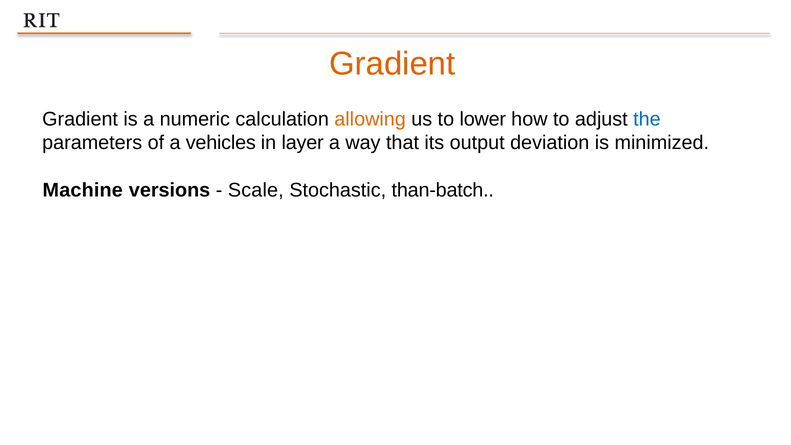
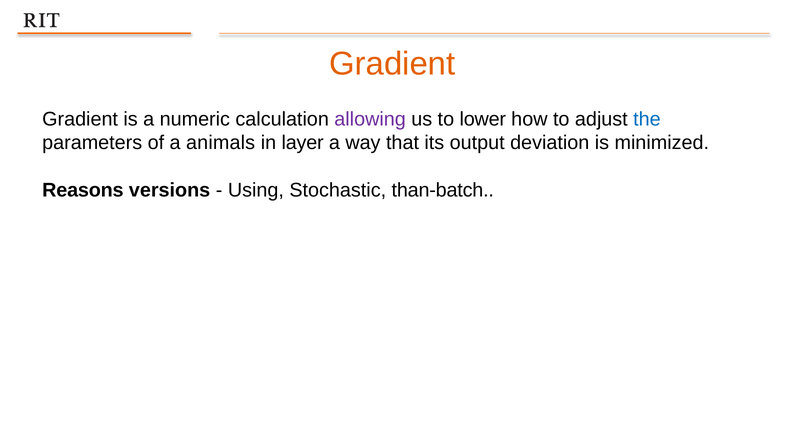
allowing colour: orange -> purple (370, 119)
vehicles: vehicles -> animals (221, 143)
Machine: Machine -> Reasons (83, 190)
Scale: Scale -> Using (256, 190)
